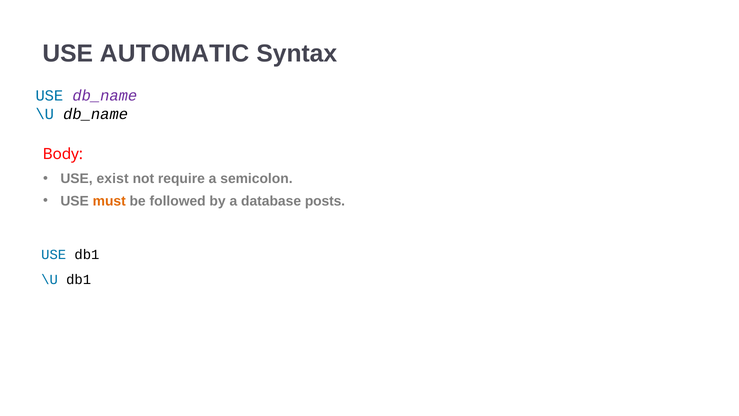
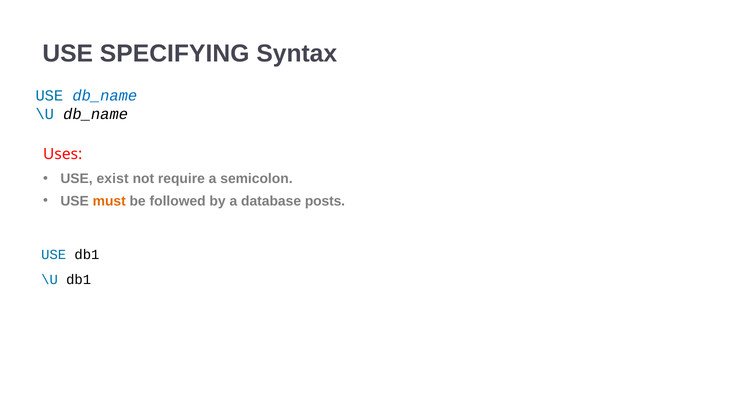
AUTOMATIC: AUTOMATIC -> SPECIFYING (175, 53)
db_name colour: purple -> blue (105, 96)
Body: Body -> Uses (63, 154)
